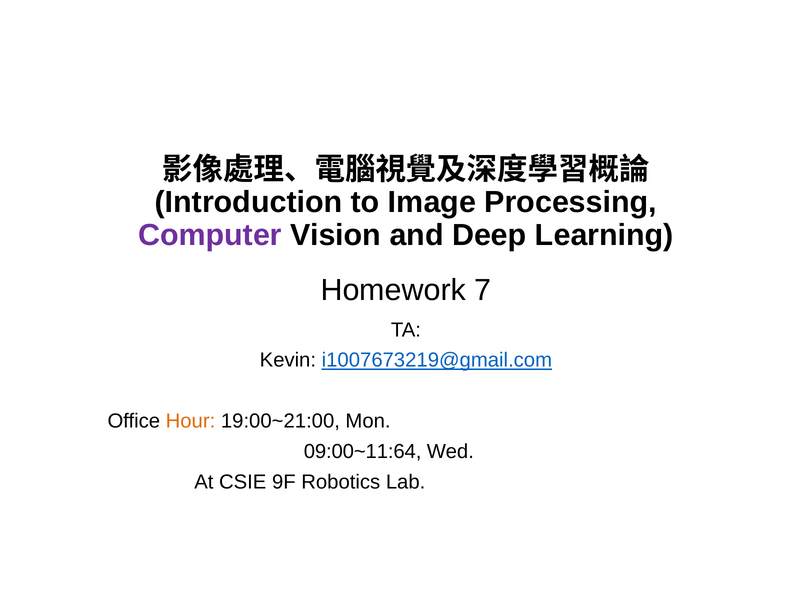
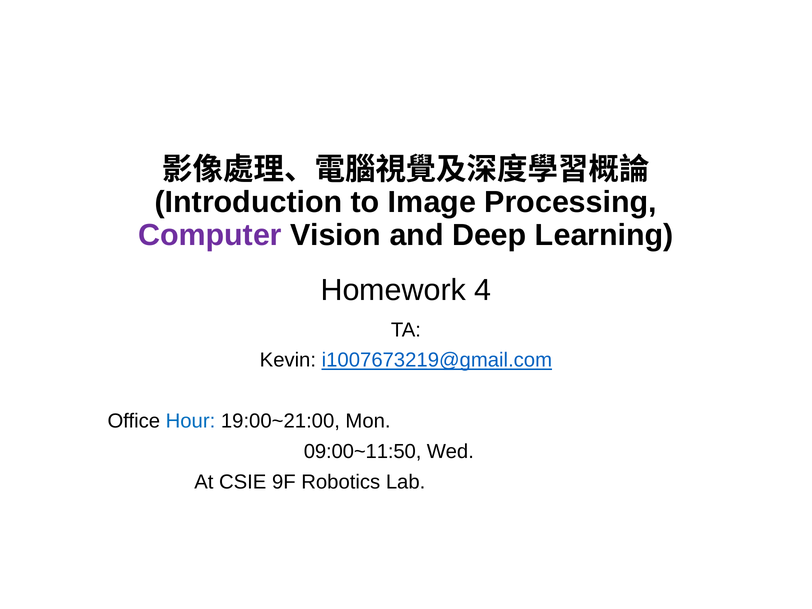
7: 7 -> 4 (483, 290)
Hour colour: orange -> blue (190, 421)
09:00~11:64: 09:00~11:64 -> 09:00~11:50 (363, 451)
